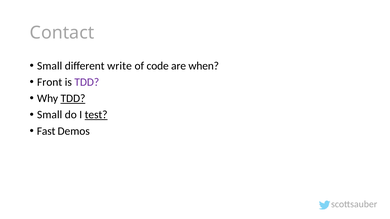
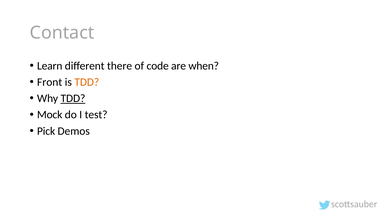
Small: Small -> Learn (50, 66)
write: write -> there (120, 66)
TDD colour: purple -> orange (87, 82)
Small: Small -> Mock (50, 115)
test underline: present -> none (96, 115)
Fast: Fast -> Pick (46, 131)
